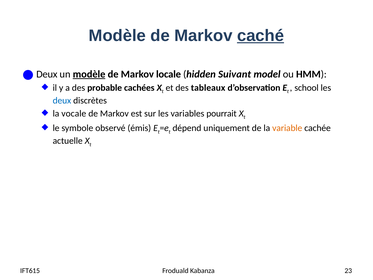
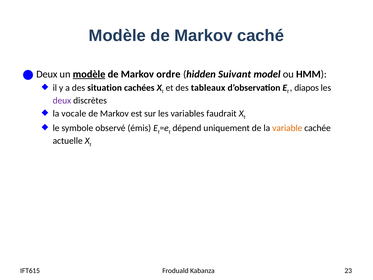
caché underline: present -> none (261, 36)
locale: locale -> ordre (168, 74)
probable: probable -> situation (105, 88)
school: school -> diapos (307, 88)
deux colour: blue -> purple (62, 100)
pourrait: pourrait -> faudrait (221, 113)
